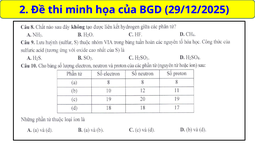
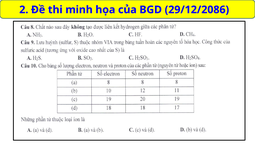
29/12/2025: 29/12/2025 -> 29/12/2086 (197, 10)
